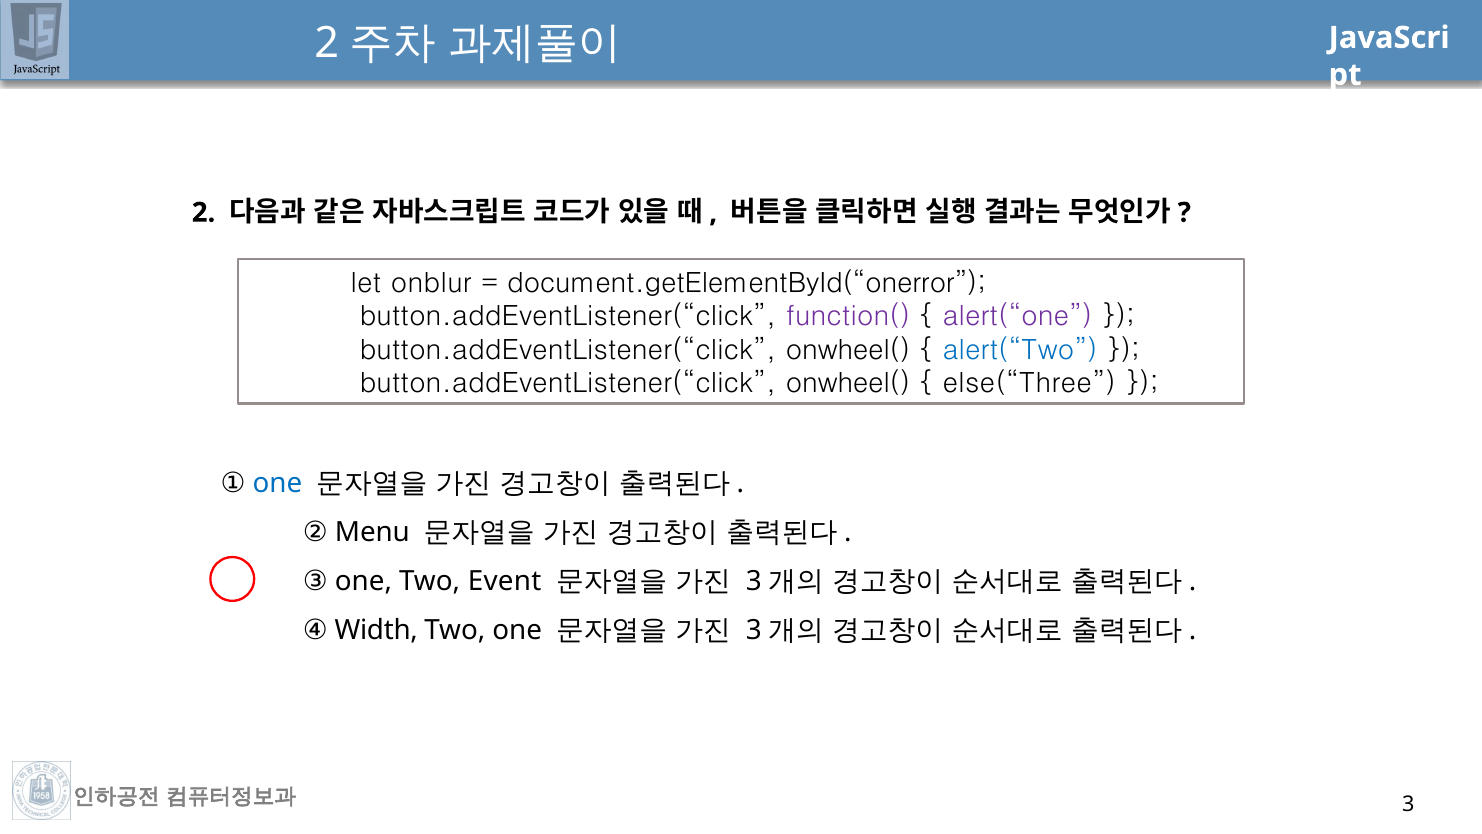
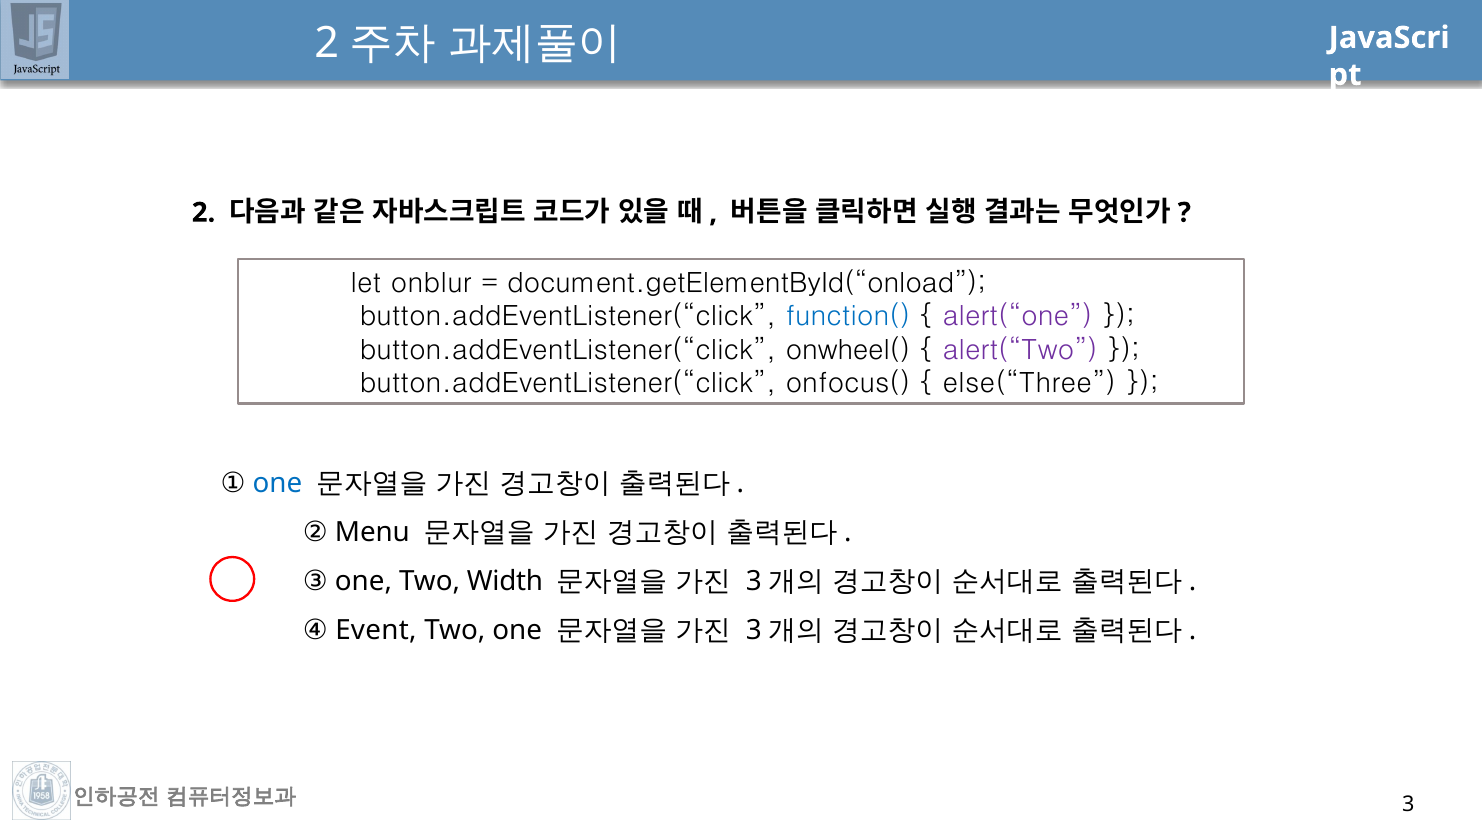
document.getElementById(“onerror: document.getElementById(“onerror -> document.getElementById(“onload (747, 283)
function( colour: purple -> blue (848, 316)
alert(“Two colour: blue -> purple (1020, 350)
onwheel(: onwheel( -> onfocus( (848, 383)
Event: Event -> Width (505, 581)
Width: Width -> Event (376, 630)
